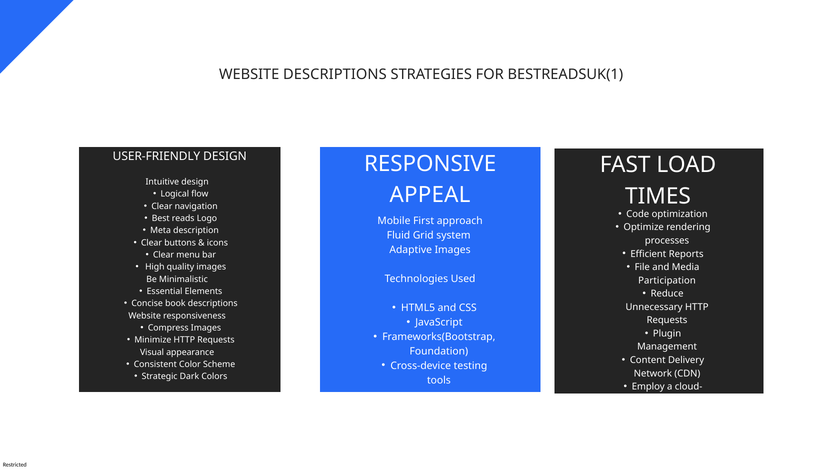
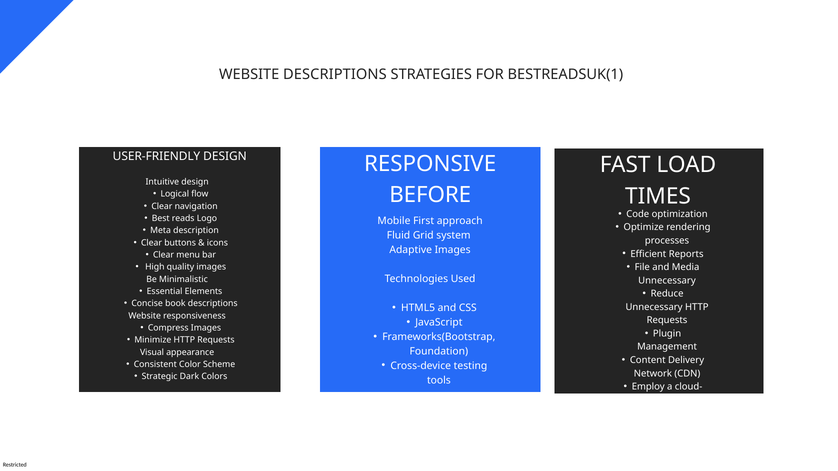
APPEAL: APPEAL -> BEFORE (430, 195)
Participation: Participation -> Unnecessary (667, 281)
